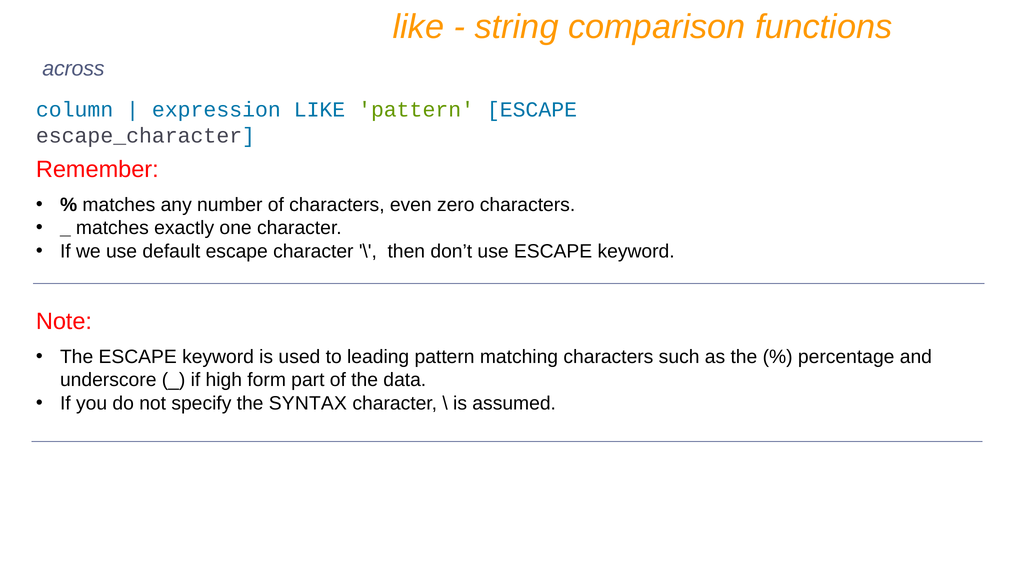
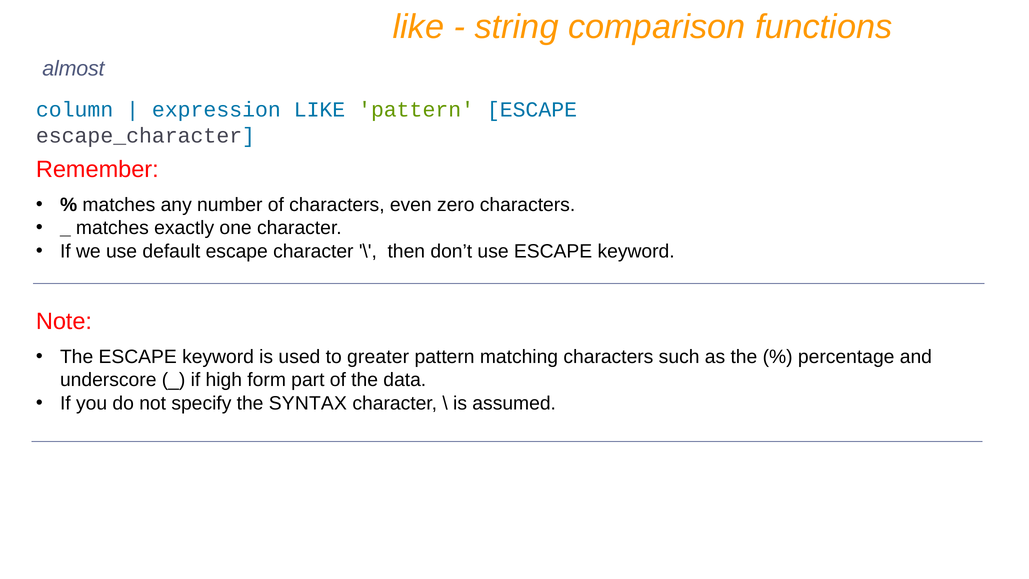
across: across -> almost (73, 69)
leading: leading -> greater (378, 357)
